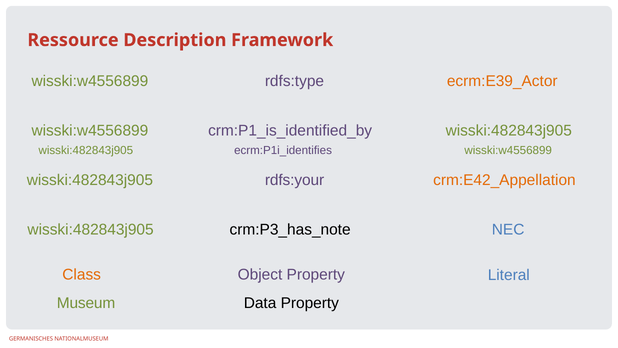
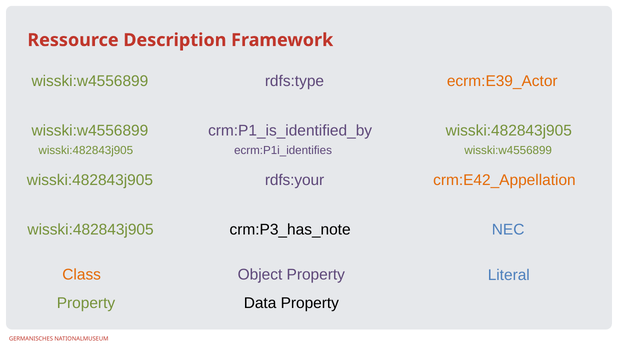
Museum: Museum -> Property (86, 303)
